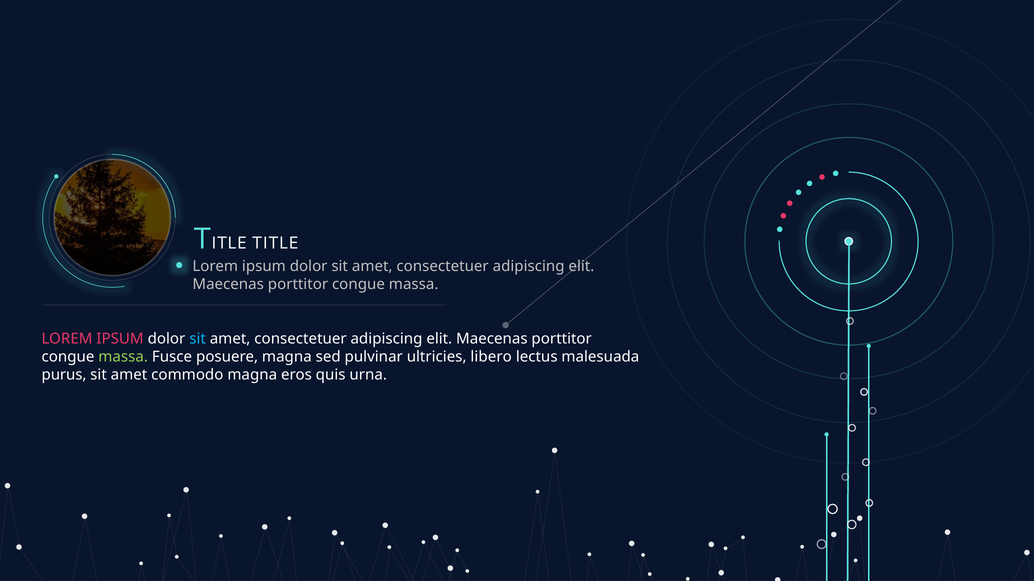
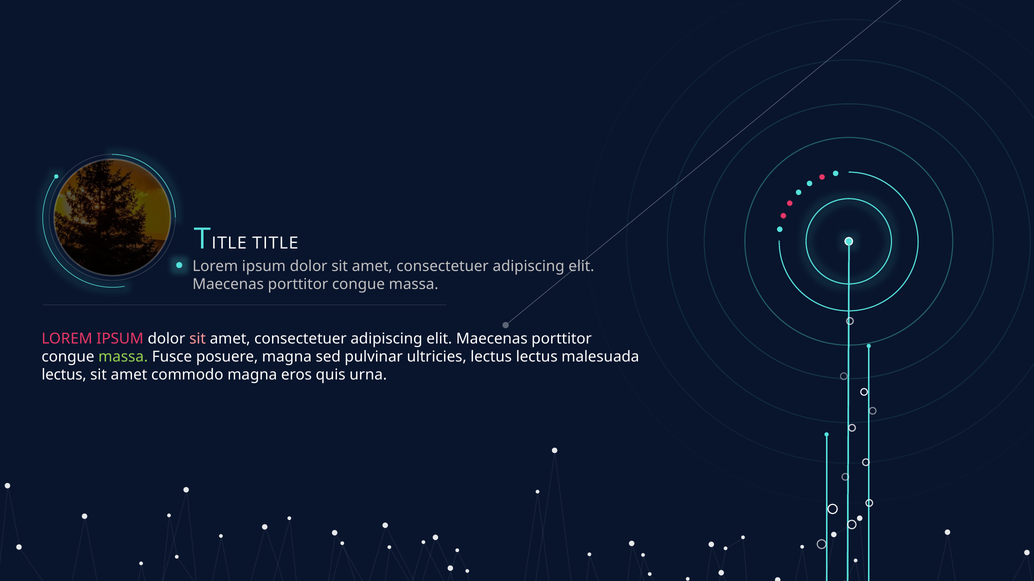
sit colour: light blue -> pink (198, 339)
ultricies libero: libero -> lectus (491, 357)
purus: purus -> lectus (64, 375)
